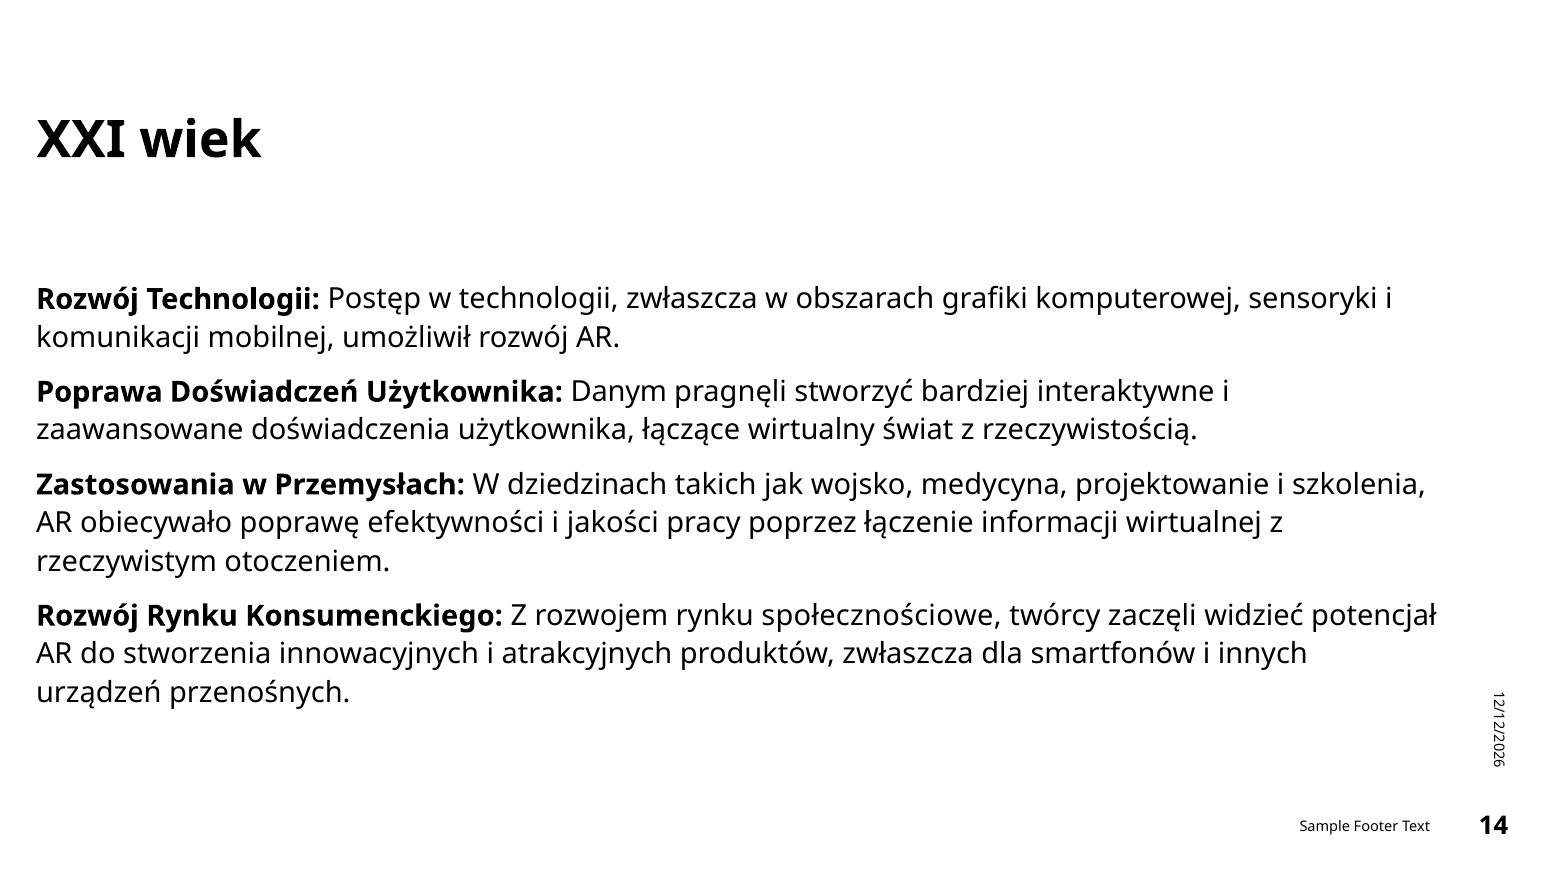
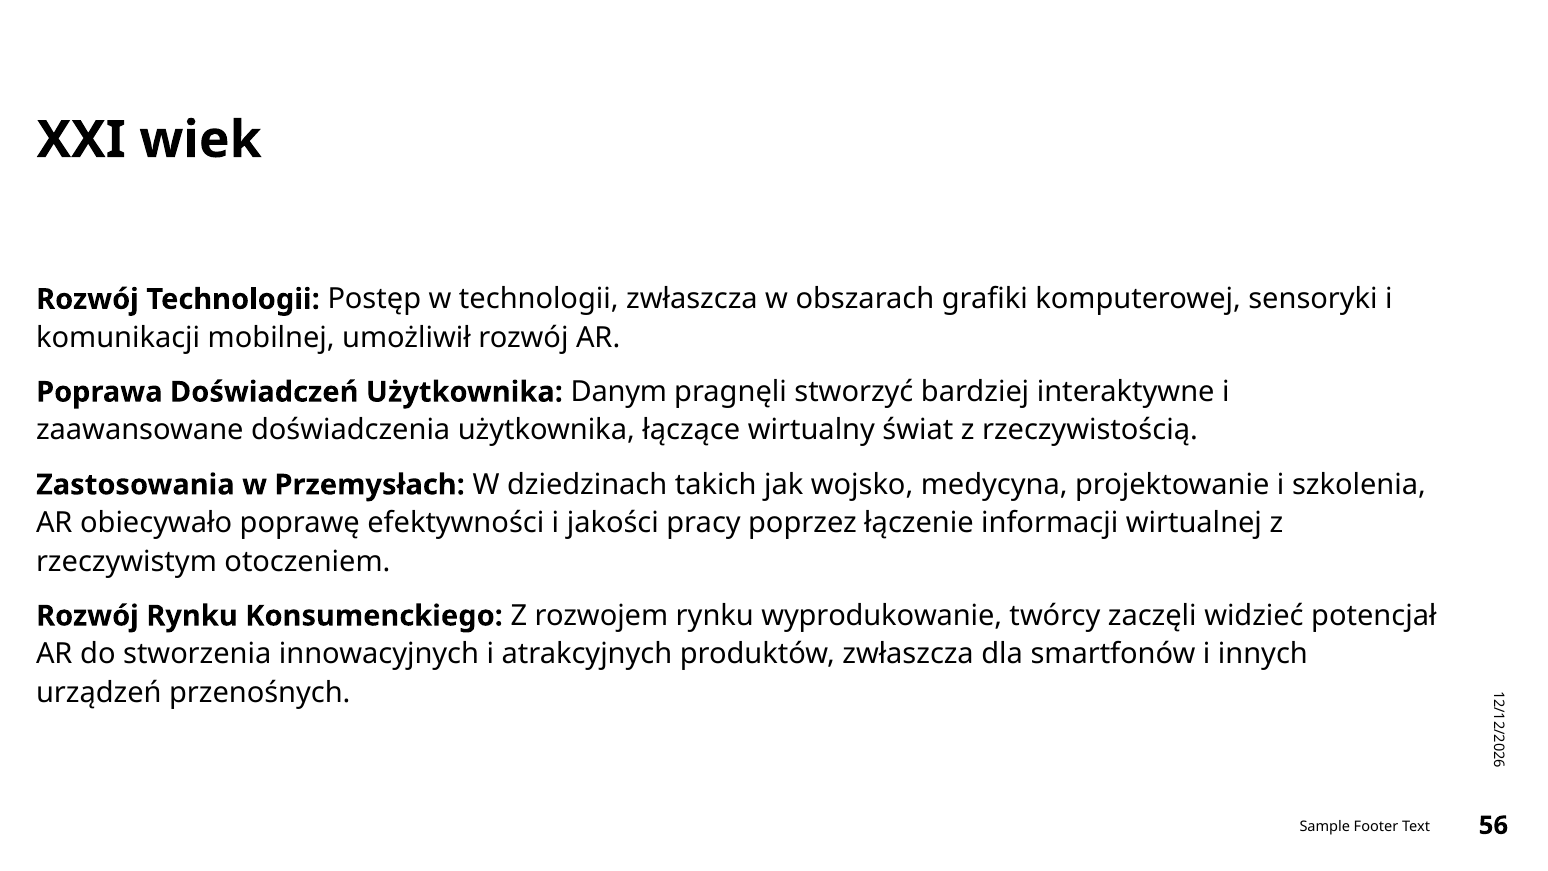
społecznościowe: społecznościowe -> wyprodukowanie (882, 616)
14: 14 -> 56 (1493, 825)
